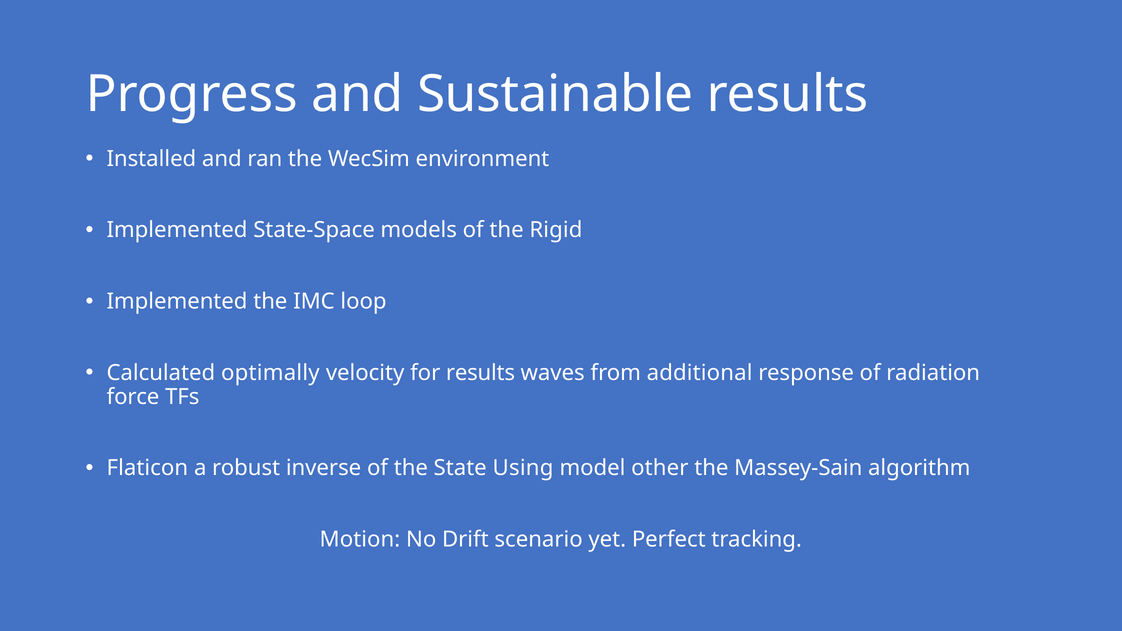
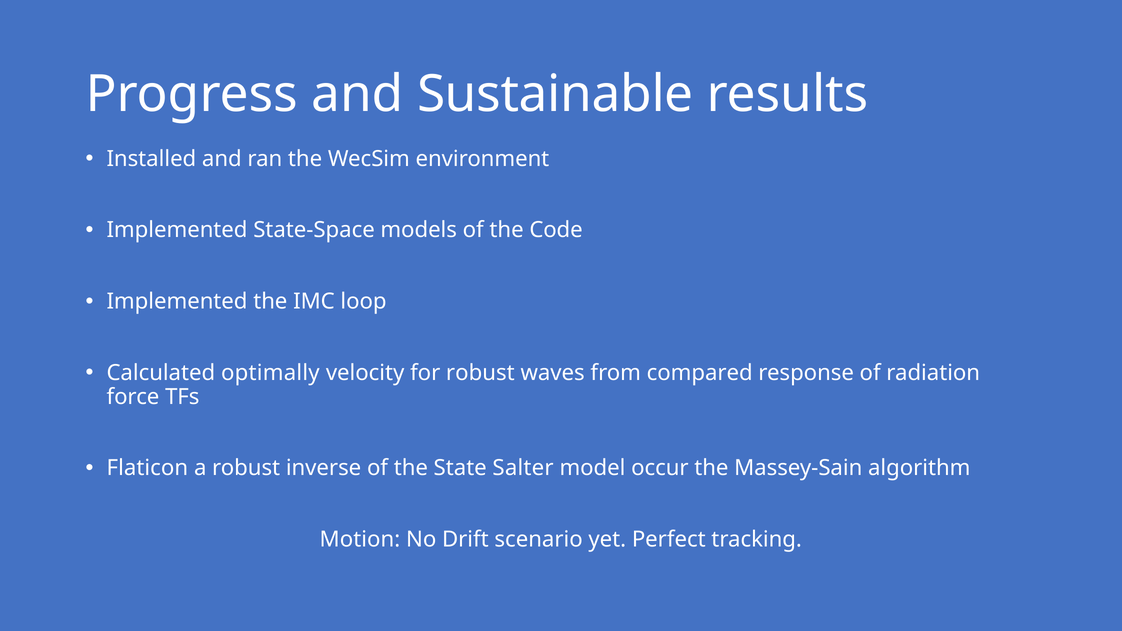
Rigid: Rigid -> Code (556, 230)
for results: results -> robust (480, 373)
additional: additional -> compared (700, 373)
Using: Using -> Salter (523, 468)
other: other -> occur (660, 468)
